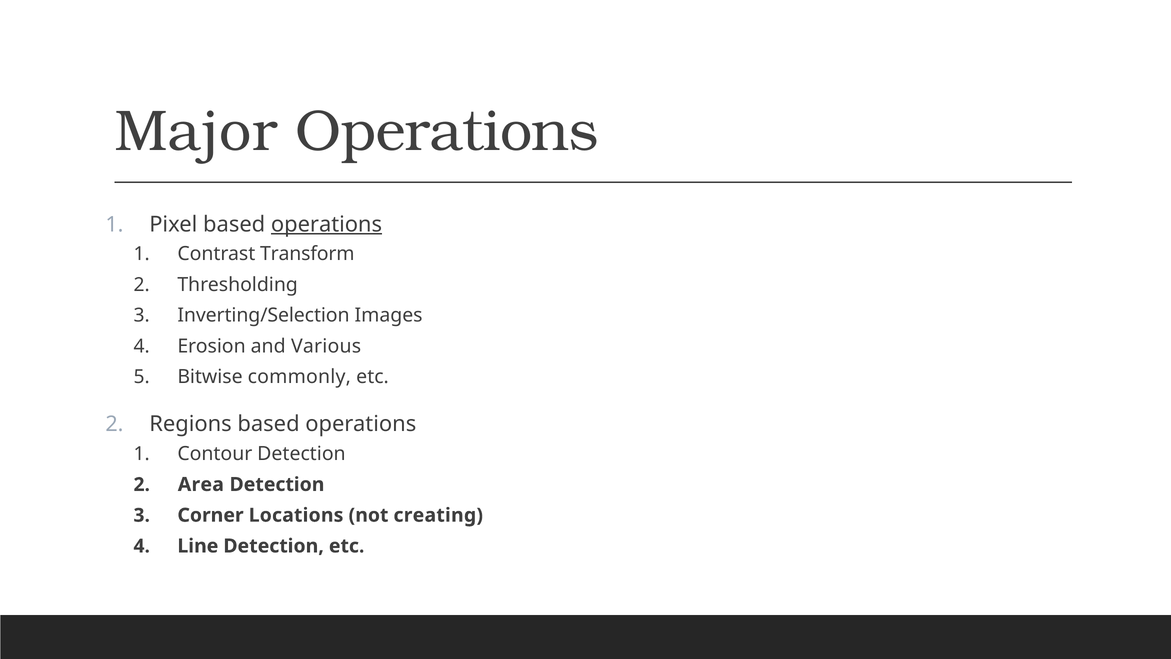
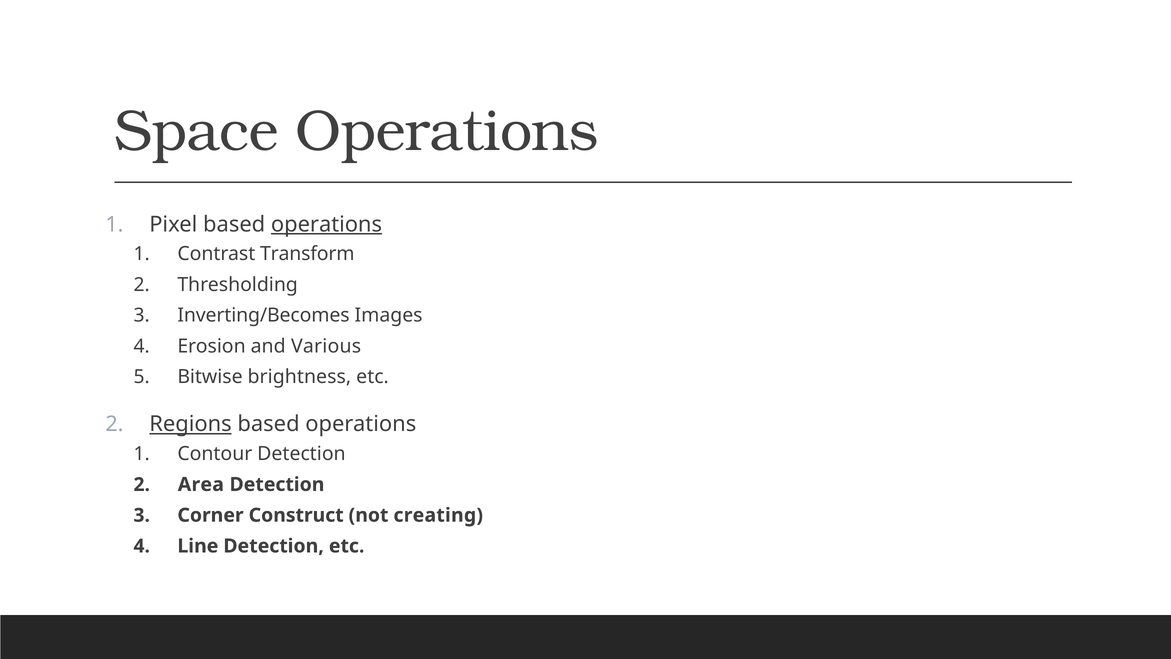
Major: Major -> Space (196, 131)
Inverting/Selection: Inverting/Selection -> Inverting/Becomes (264, 315)
commonly: commonly -> brightness (299, 377)
Regions underline: none -> present (191, 424)
Locations: Locations -> Construct (296, 515)
